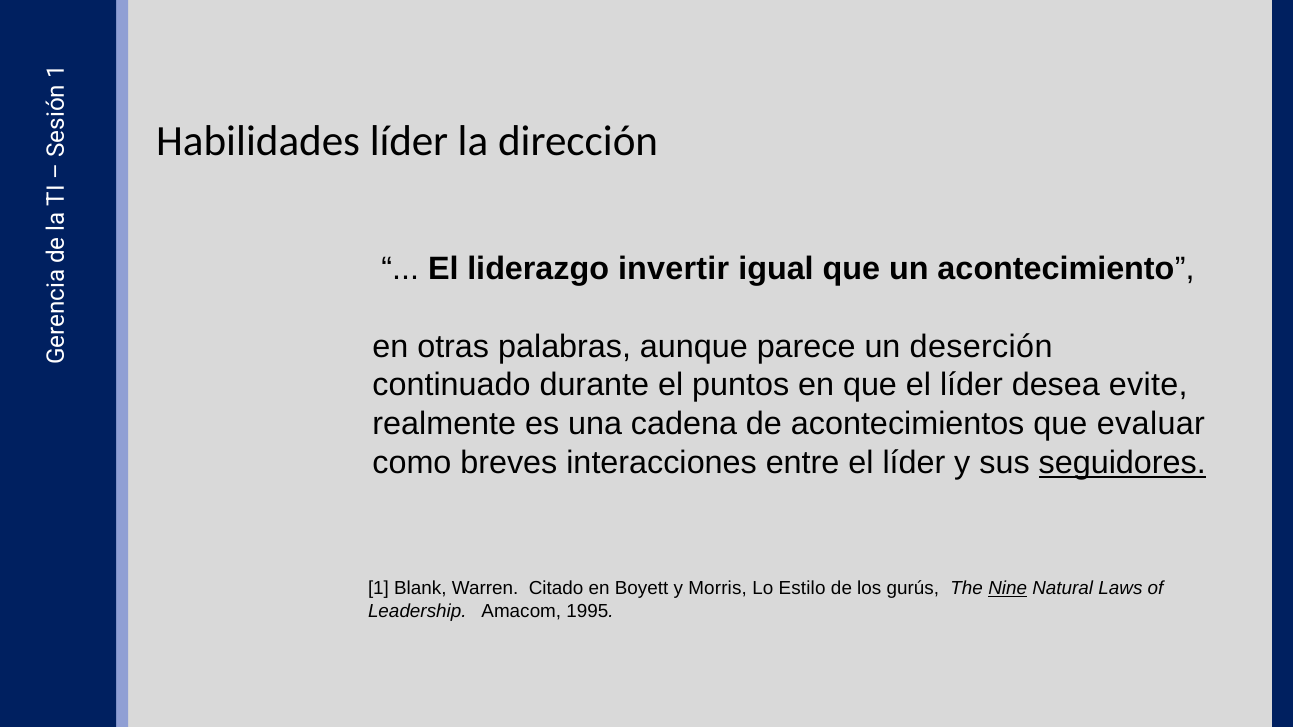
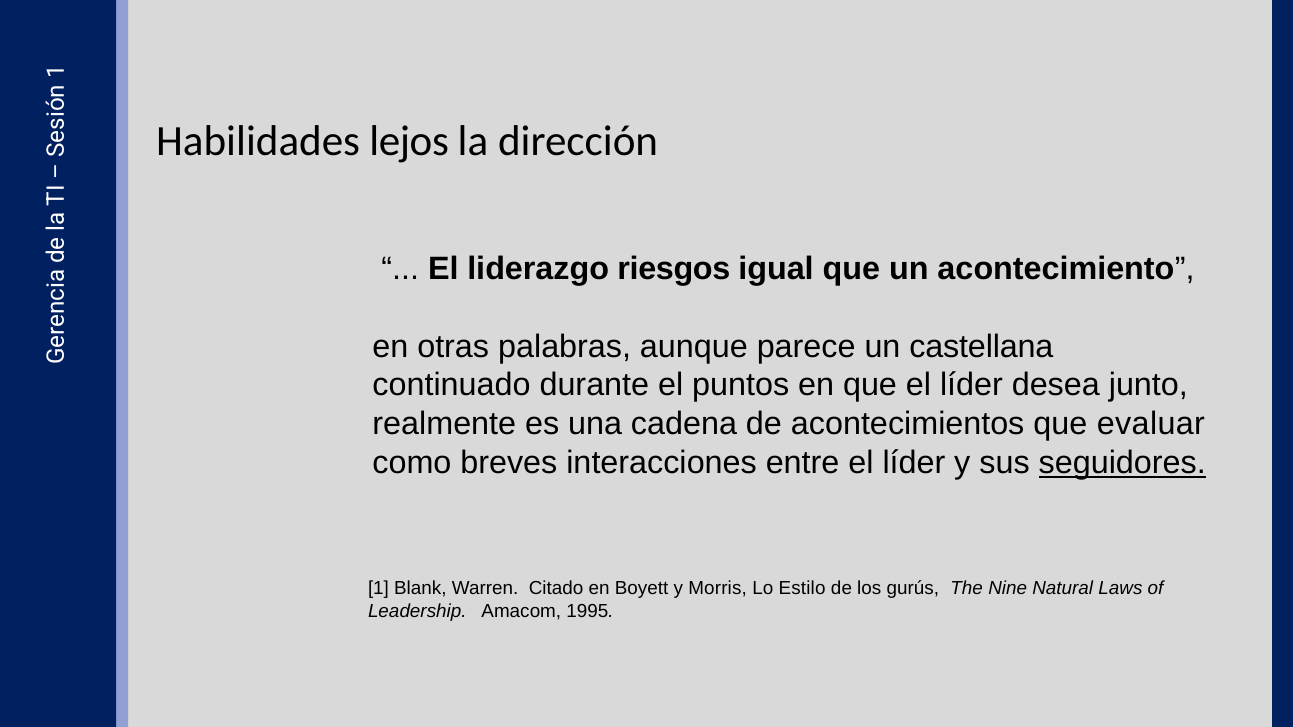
Habilidades líder: líder -> lejos (409, 142)
invertir: invertir -> riesgos (674, 269)
deserción: deserción -> castellana (981, 346)
evite: evite -> junto (1148, 385)
Nine underline: present -> none (1008, 589)
